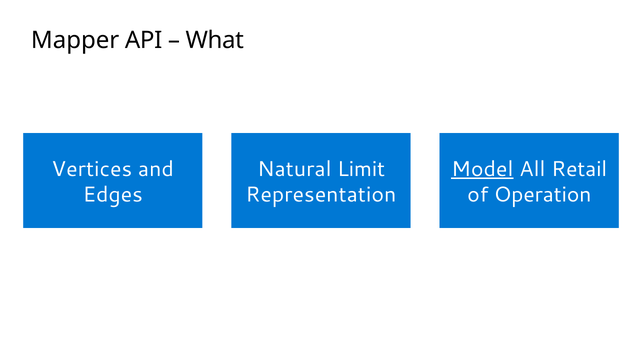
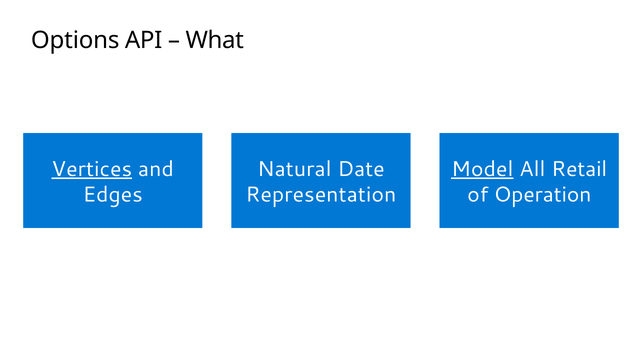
Mapper: Mapper -> Options (75, 40)
Vertices underline: none -> present (92, 169)
Limit: Limit -> Date (361, 169)
